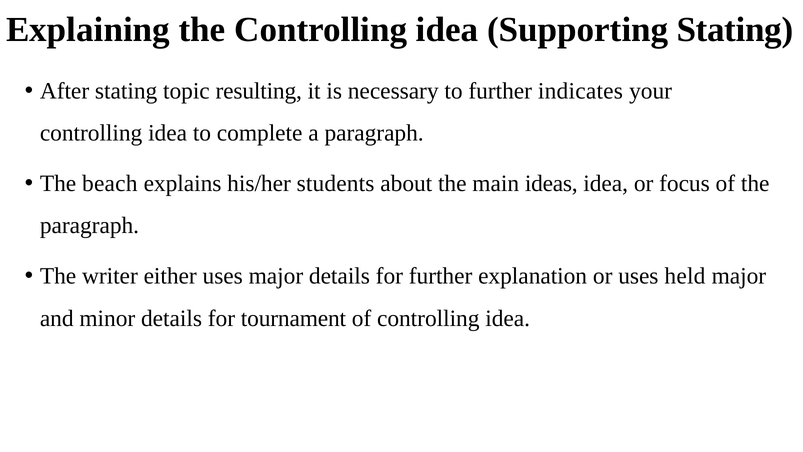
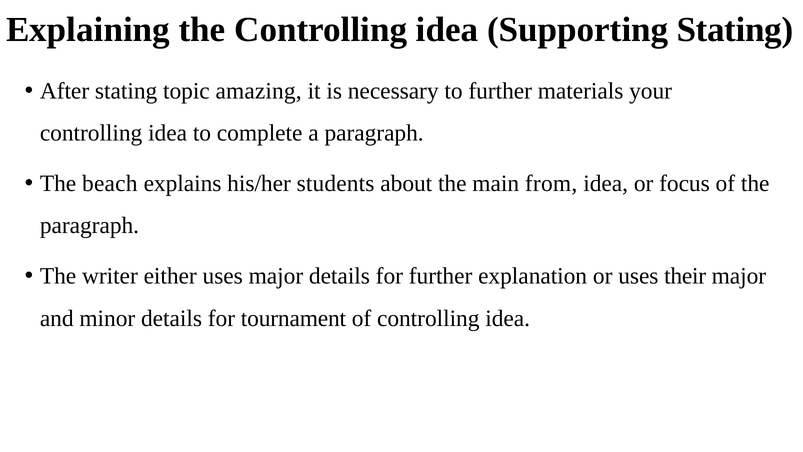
resulting: resulting -> amazing (259, 91)
indicates: indicates -> materials (581, 91)
ideas: ideas -> from (551, 184)
held: held -> their (685, 276)
